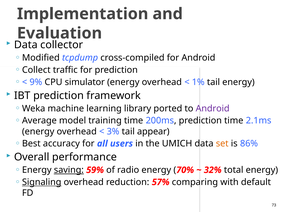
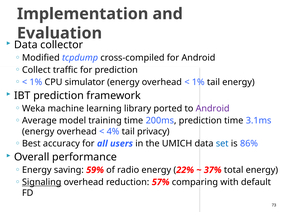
9%: 9% -> 1% (36, 82)
2.1ms: 2.1ms -> 3.1ms (259, 121)
3%: 3% -> 4% (113, 132)
appear: appear -> privacy (153, 132)
set colour: orange -> blue (222, 144)
saving underline: present -> none (69, 170)
70%: 70% -> 22% (185, 170)
32%: 32% -> 37% (213, 170)
